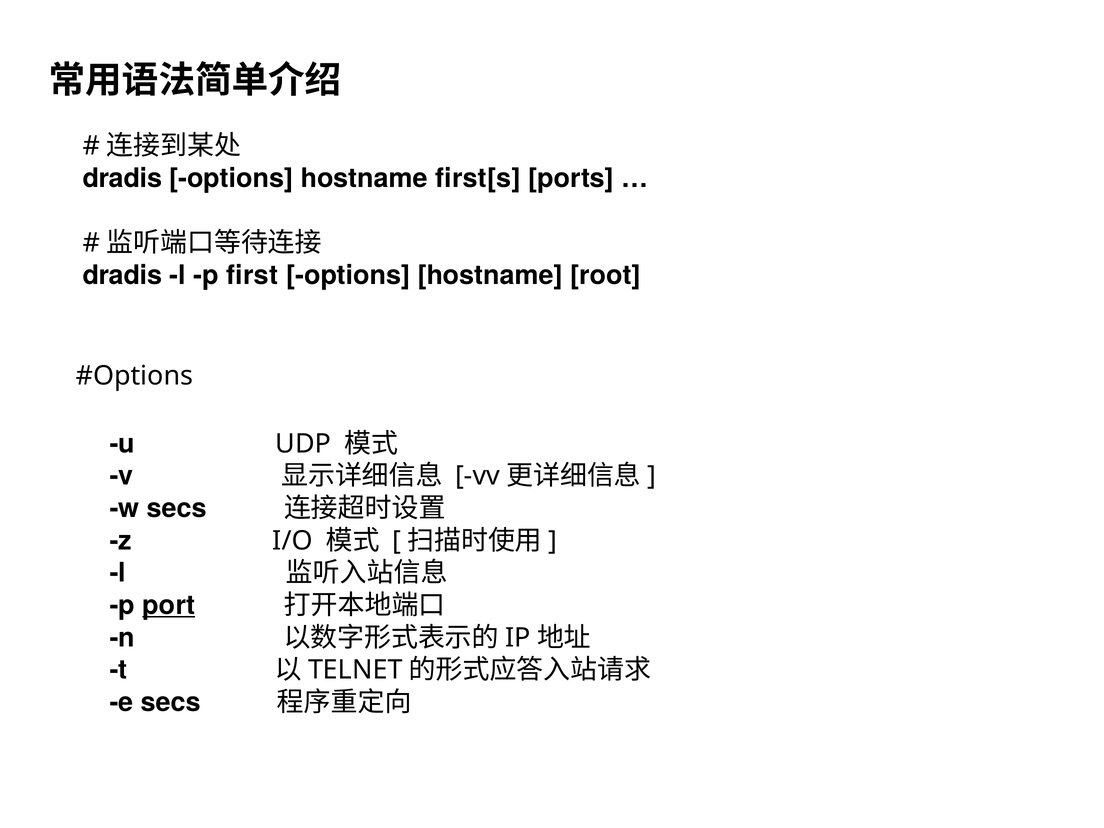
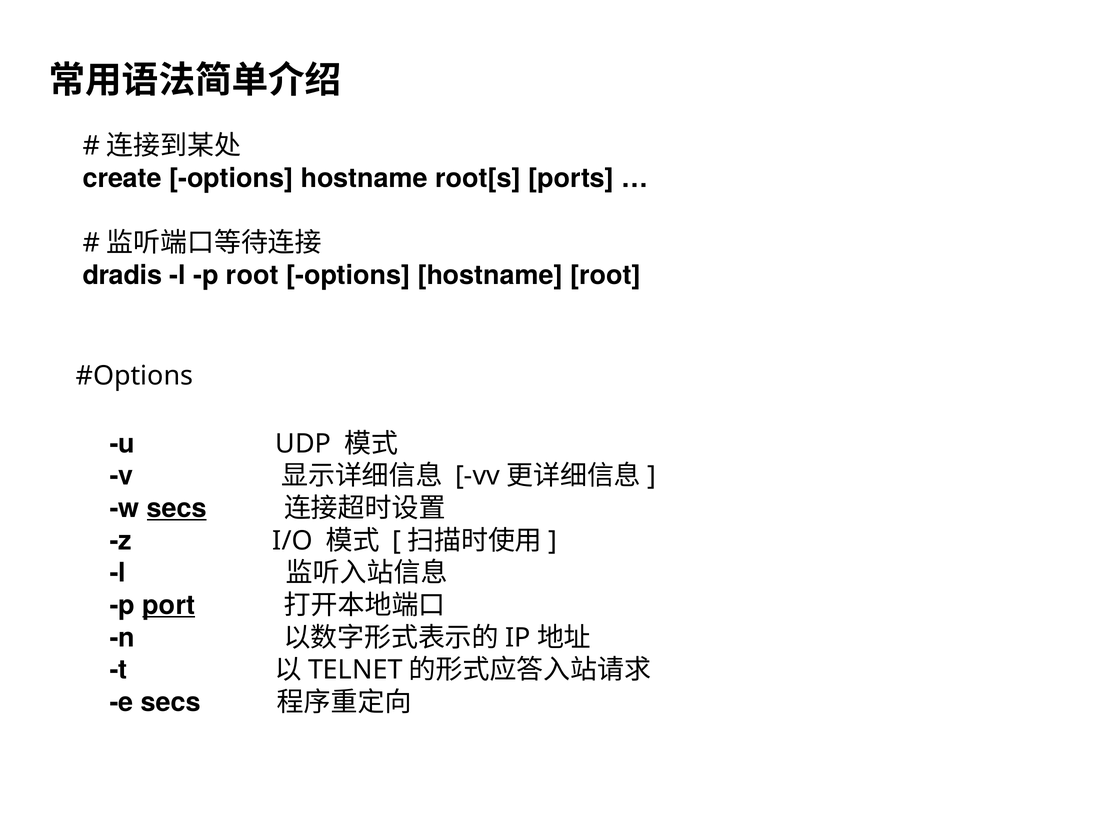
dradis: dradis -> create (122, 178)
first[s: first[s -> root[s (478, 178)
p first: first -> root (252, 275)
secs underline: none -> present (177, 508)
